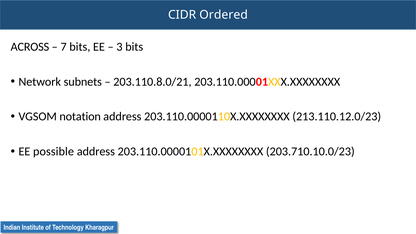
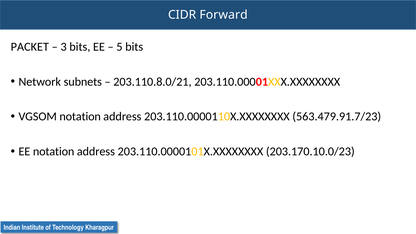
Ordered: Ordered -> Forward (224, 15)
ACROSS: ACROSS -> PACKET (30, 47)
7: 7 -> 3 (64, 47)
3: 3 -> 5 (119, 47)
213.110.12.0/23: 213.110.12.0/23 -> 563.479.91.7/23 (337, 117)
EE possible: possible -> notation (54, 151)
203.710.10.0/23: 203.710.10.0/23 -> 203.170.10.0/23 (310, 151)
